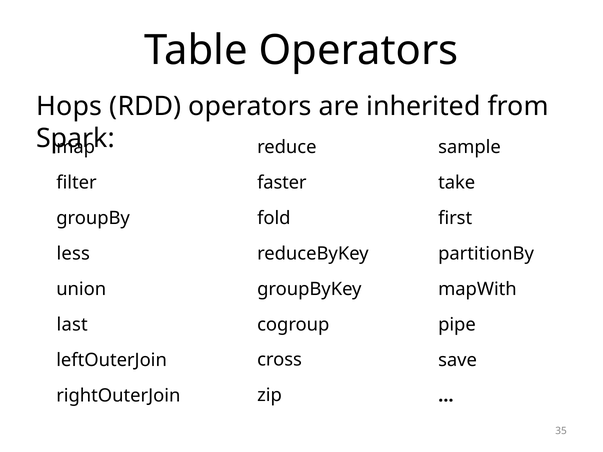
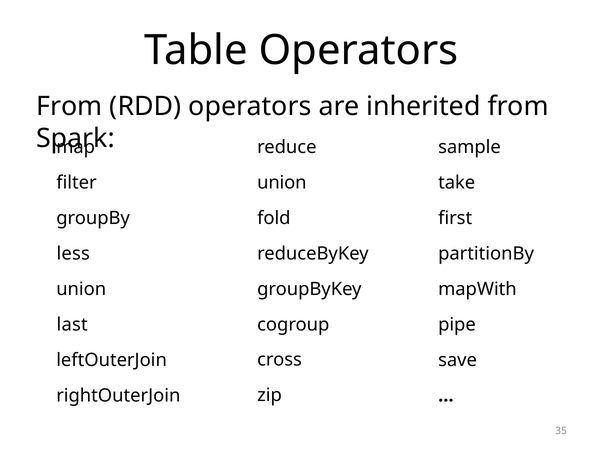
Hops: Hops -> From (69, 106)
faster: faster -> union (282, 183)
